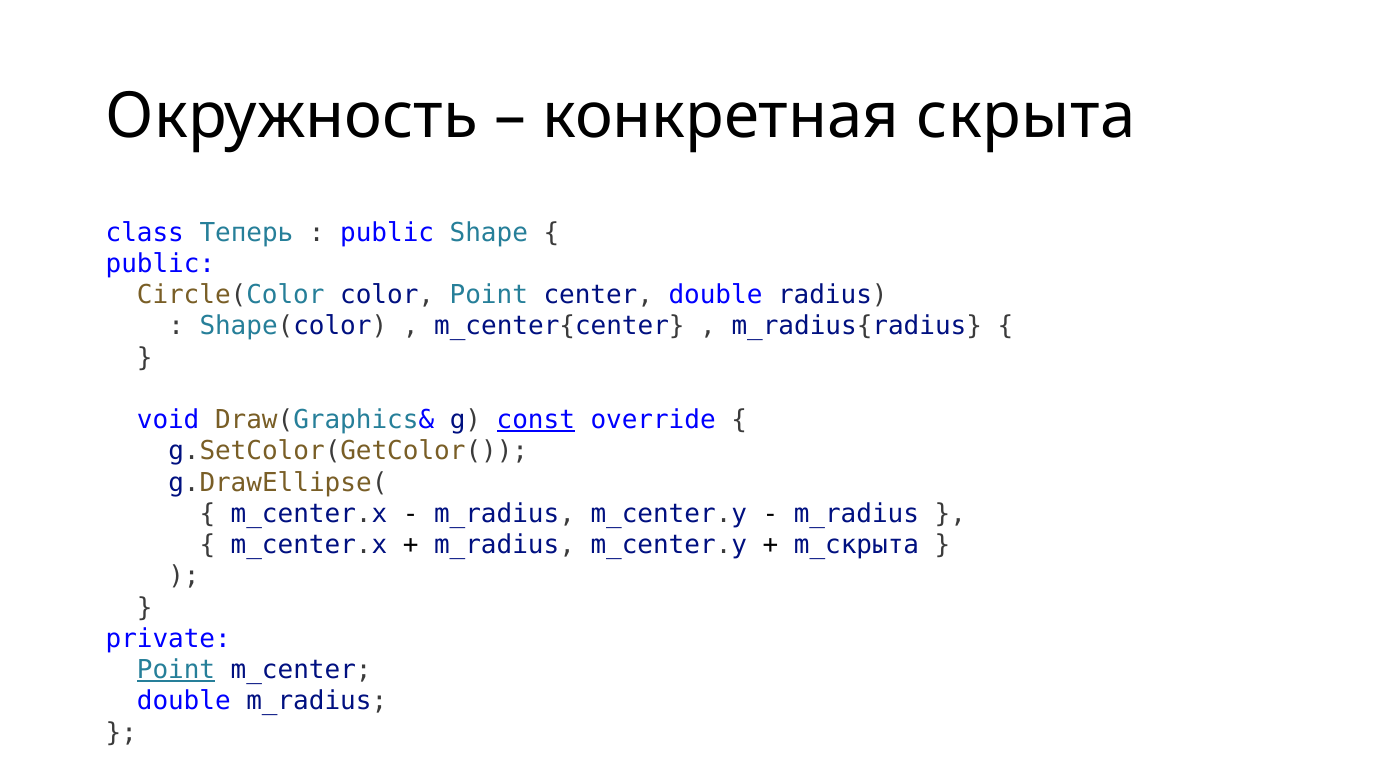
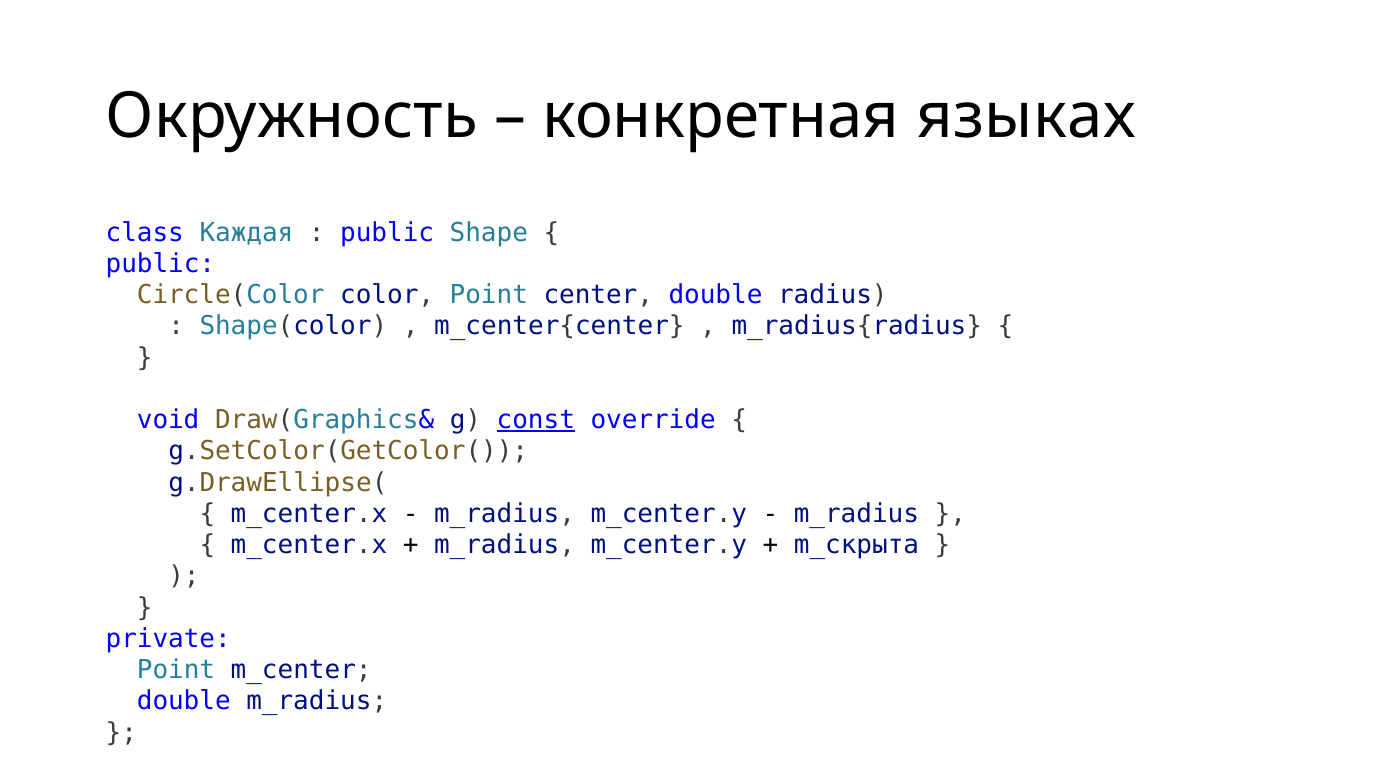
скрыта: скрыта -> языках (1026, 117)
Теперь: Теперь -> Каждая (246, 233)
Point underline: present -> none (176, 670)
